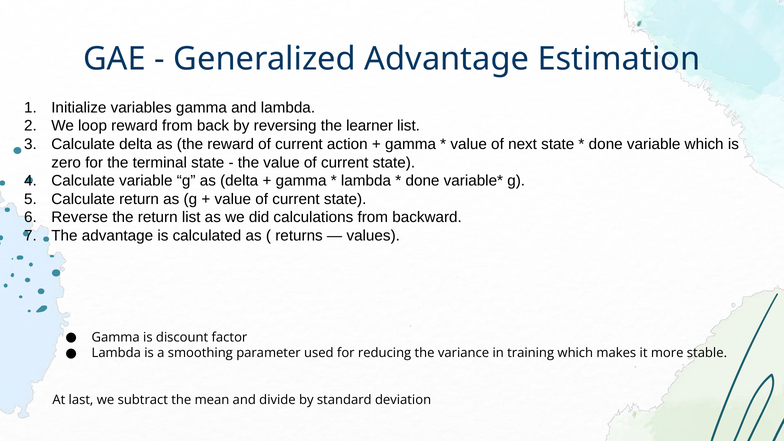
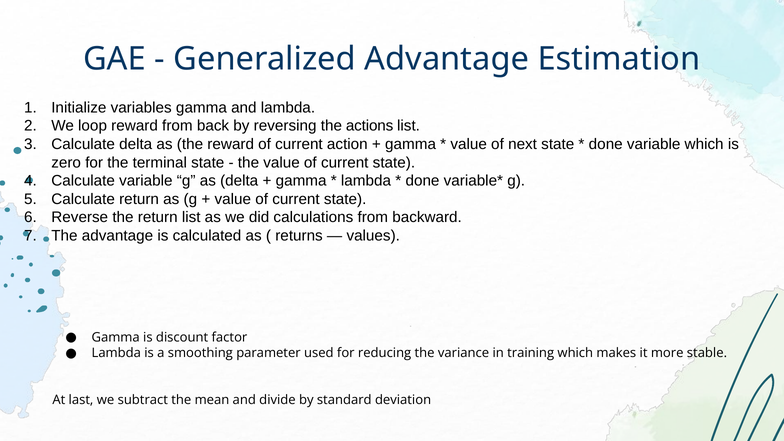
learner: learner -> actions (370, 126)
